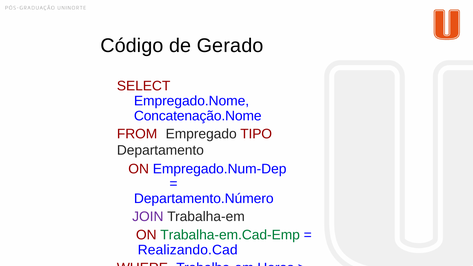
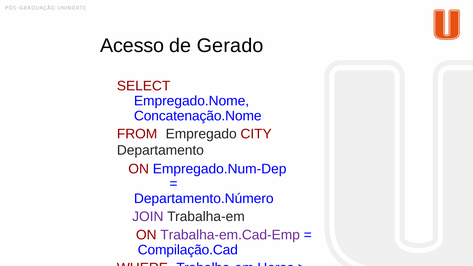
Código: Código -> Acesso (132, 46)
TIPO: TIPO -> CITY (256, 134)
Trabalha-em.Cad-Emp colour: green -> purple (230, 235)
Realizando.Cad: Realizando.Cad -> Compilação.Cad (188, 250)
